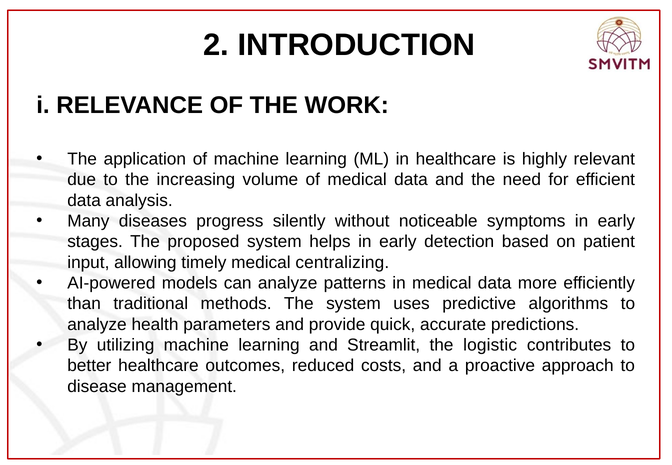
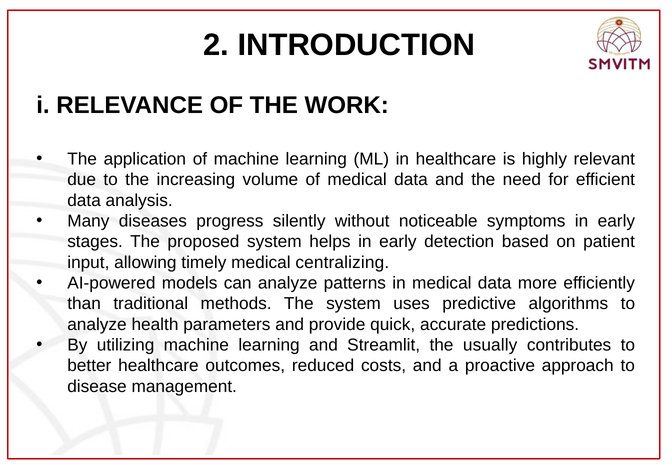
logistic: logistic -> usually (490, 345)
